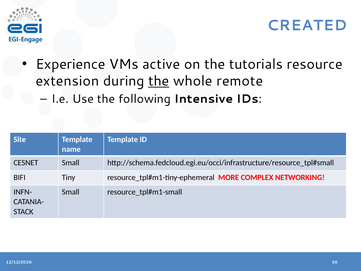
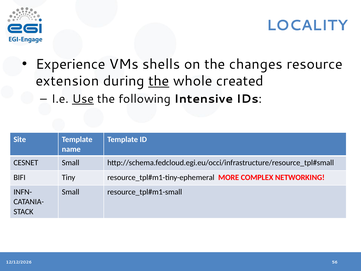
CREATED: CREATED -> LOCALITY (307, 25)
active: active -> shells (161, 64)
tutorials: tutorials -> changes (256, 64)
remote: remote -> created (240, 81)
Use underline: none -> present (83, 99)
